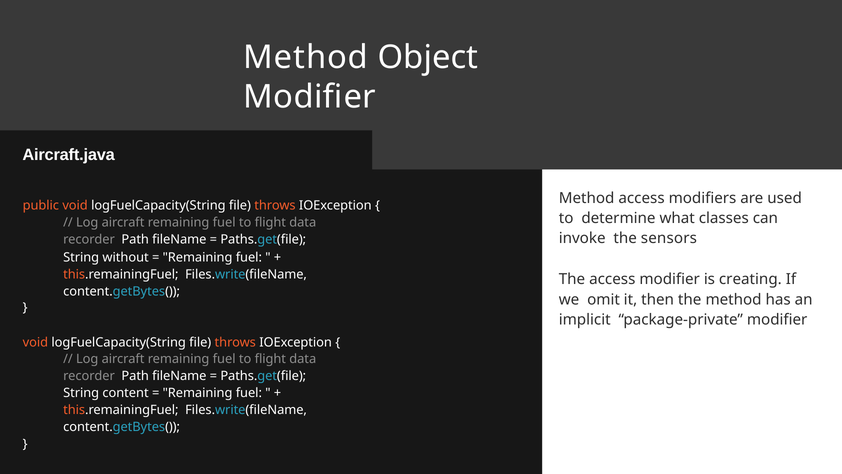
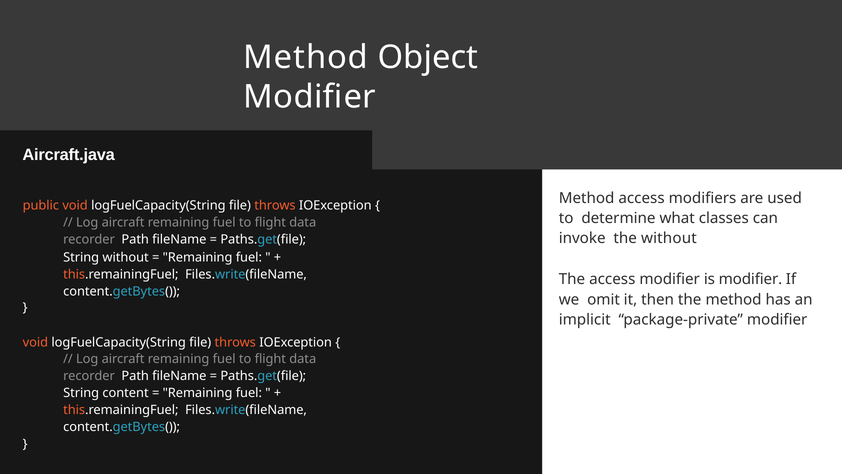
the sensors: sensors -> without (669, 238)
is creating: creating -> modifier (750, 279)
